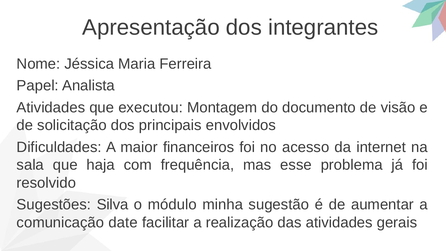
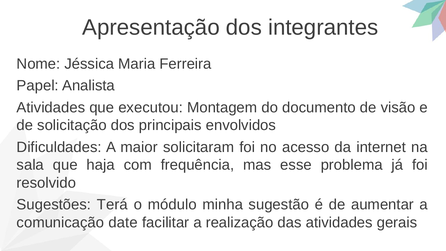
financeiros: financeiros -> solicitaram (199, 147)
Silva: Silva -> Terá (112, 205)
